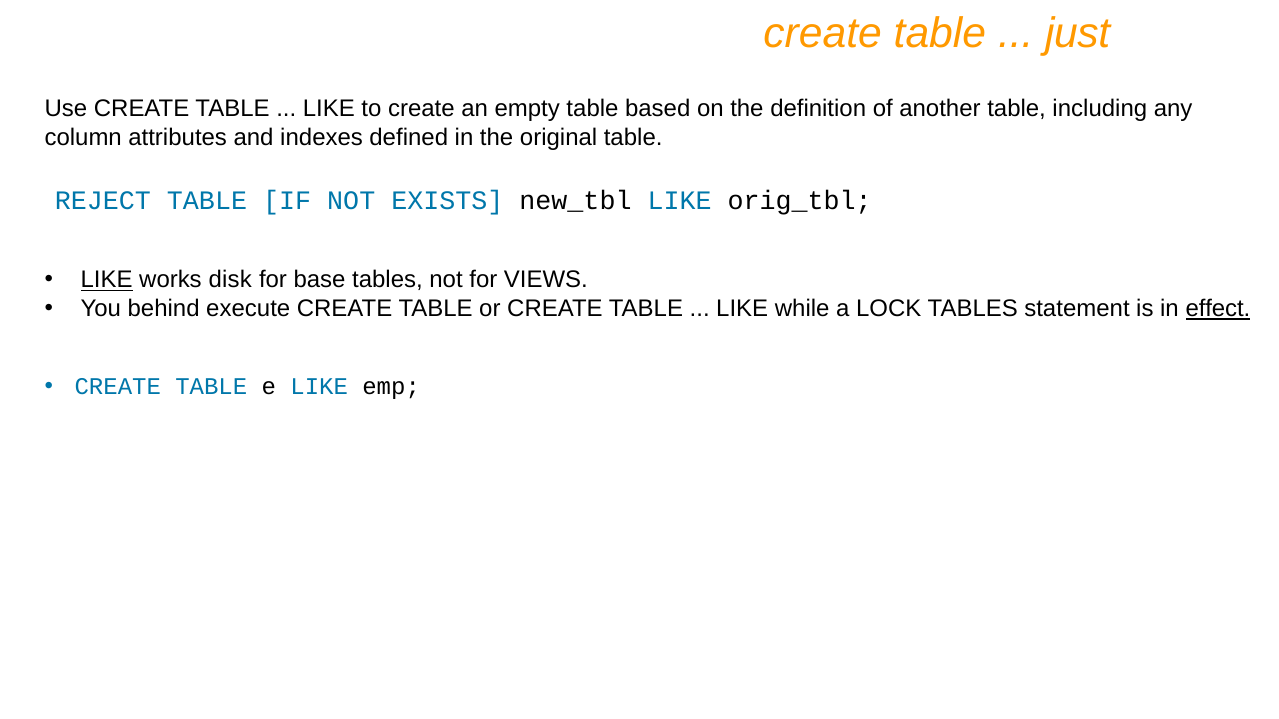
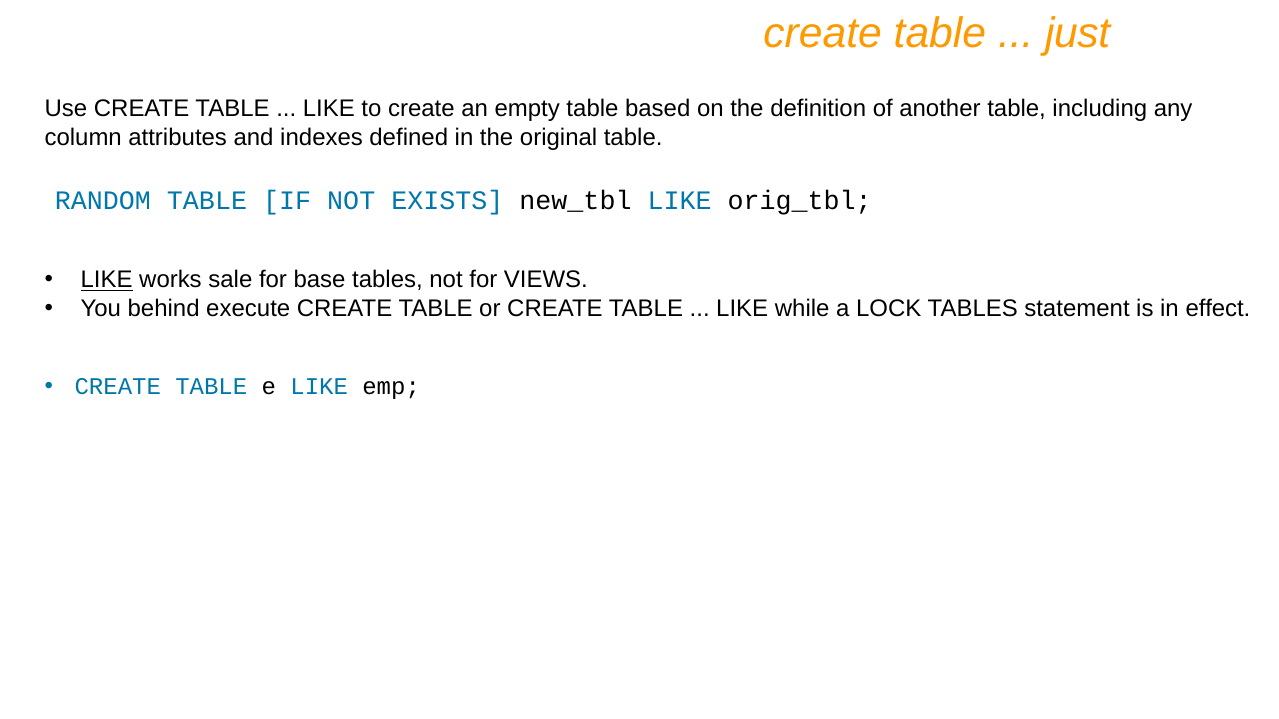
REJECT: REJECT -> RANDOM (103, 201)
disk: disk -> sale (230, 280)
effect underline: present -> none (1218, 309)
